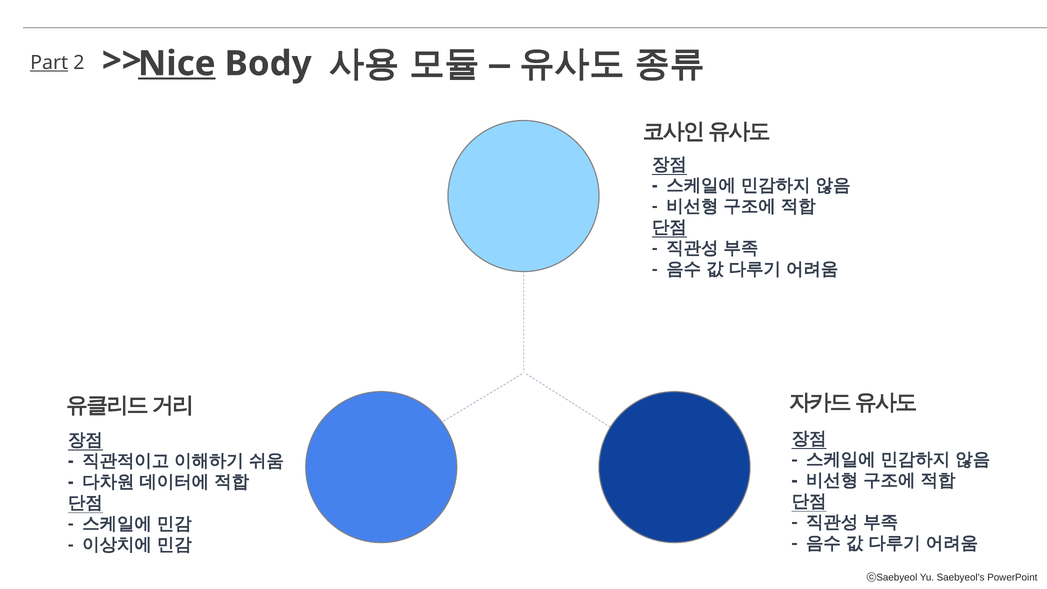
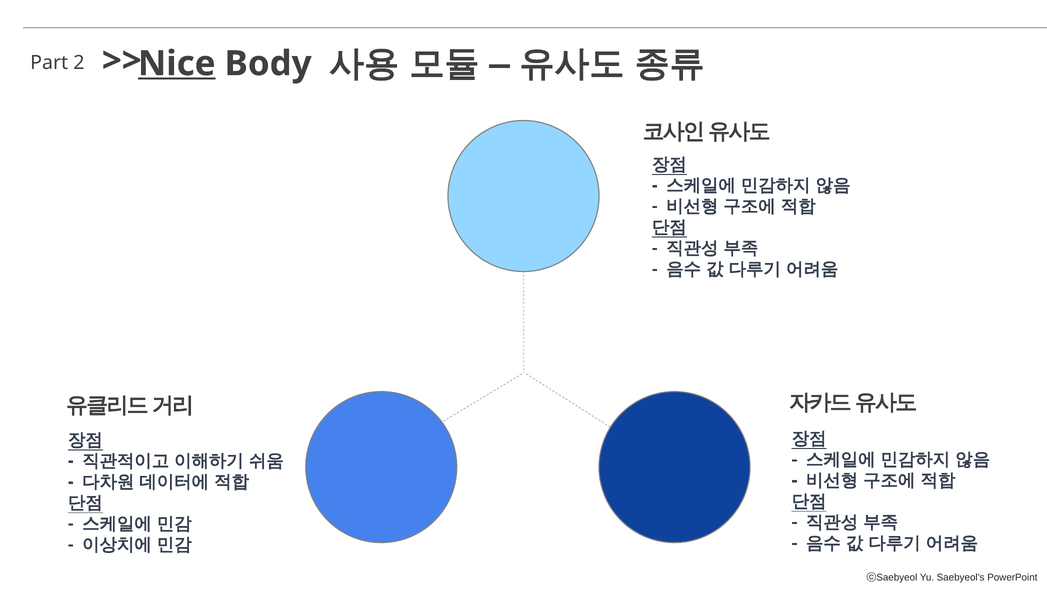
Part underline: present -> none (49, 63)
